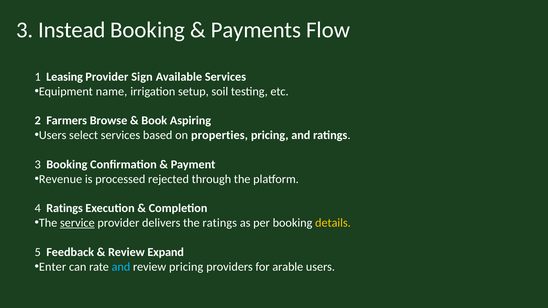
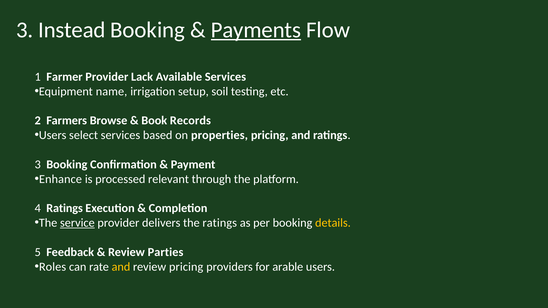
Payments underline: none -> present (256, 30)
Leasing: Leasing -> Farmer (64, 77)
Sign: Sign -> Lack (142, 77)
Aspiring: Aspiring -> Records (190, 121)
Revenue: Revenue -> Enhance (60, 179)
rejected: rejected -> relevant (168, 179)
Expand: Expand -> Parties (166, 252)
Enter: Enter -> Roles (53, 267)
and colour: light blue -> yellow (121, 267)
